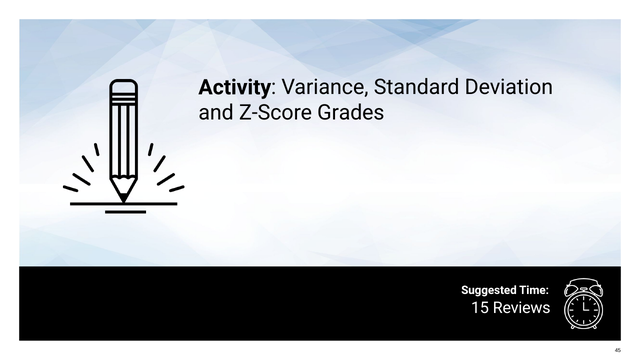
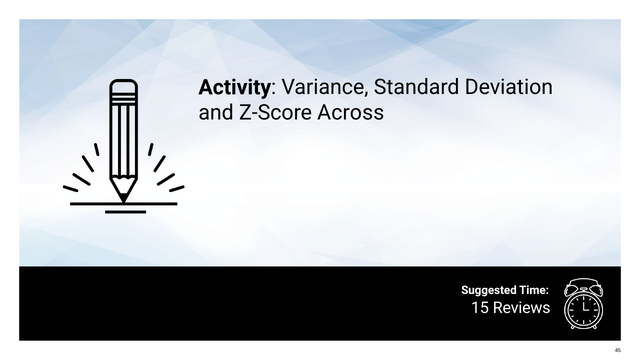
Grades: Grades -> Across (351, 113)
